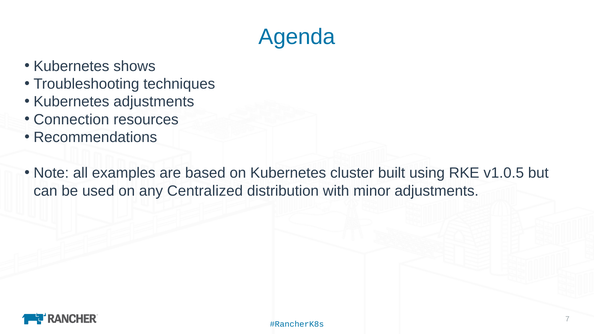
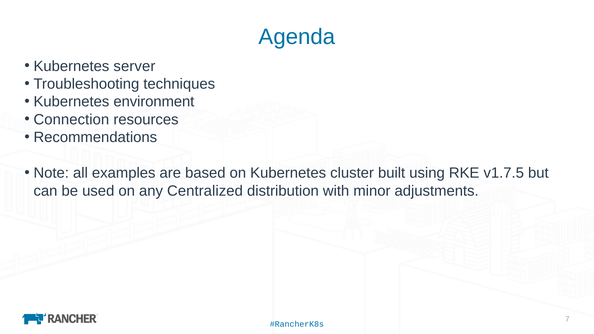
shows: shows -> server (134, 66)
Kubernetes adjustments: adjustments -> environment (154, 102)
v1.0.5: v1.0.5 -> v1.7.5 (504, 173)
